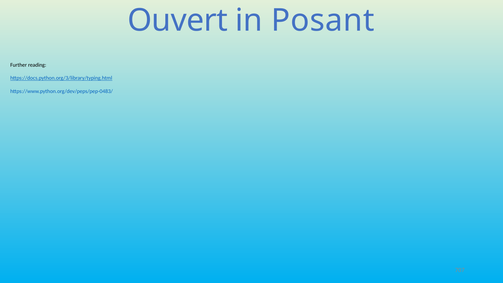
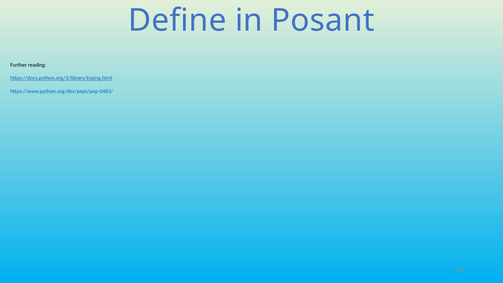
Ouvert: Ouvert -> Define (177, 21)
